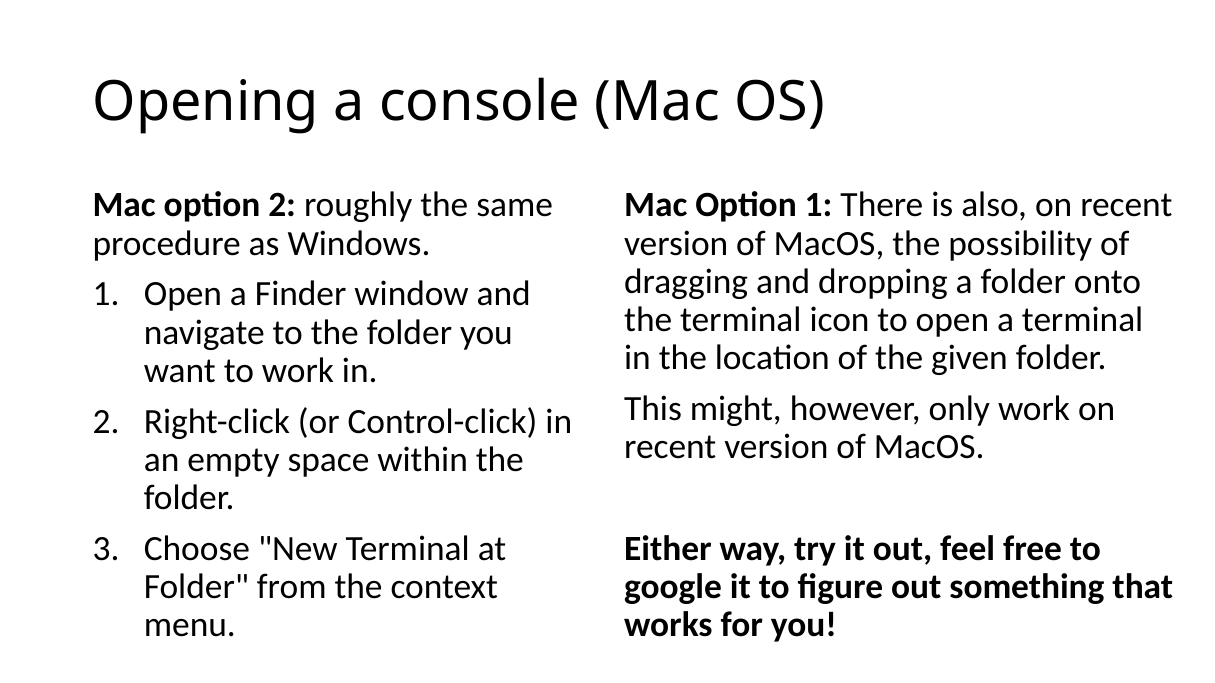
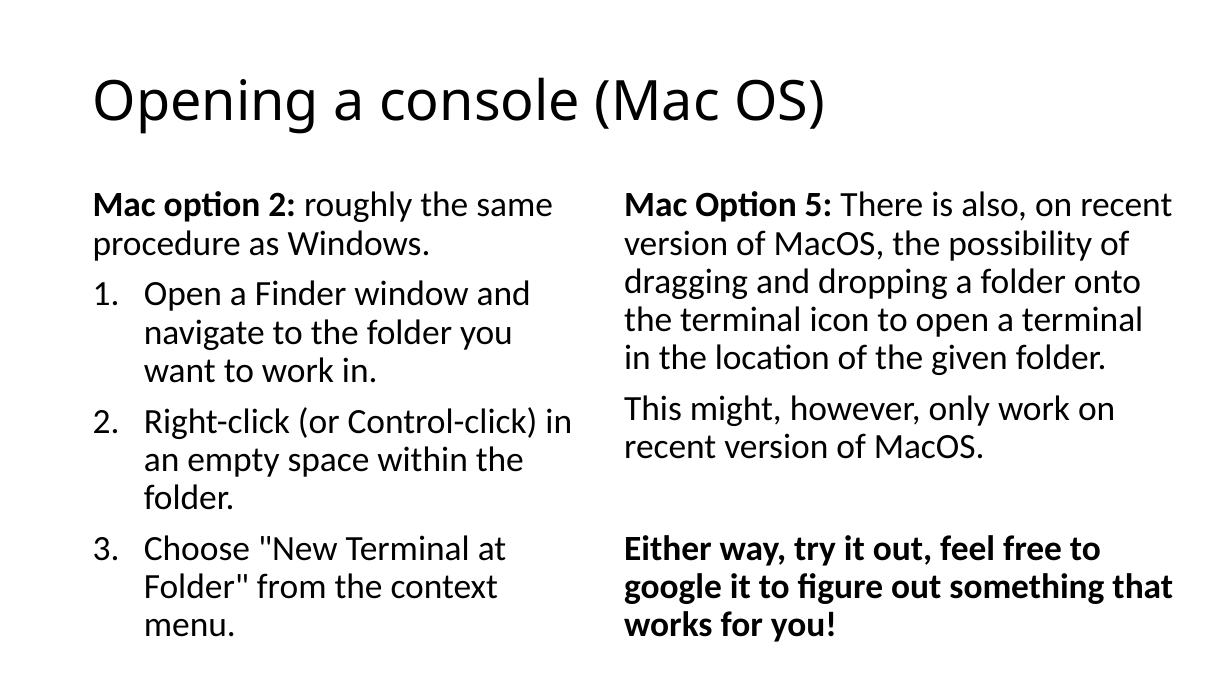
Option 1: 1 -> 5 (819, 205)
